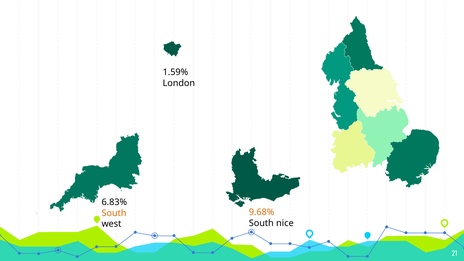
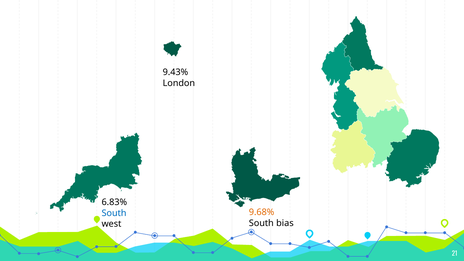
1.59%: 1.59% -> 9.43% (175, 72)
South colour: orange -> blue (114, 213)
nice: nice -> bias (285, 223)
